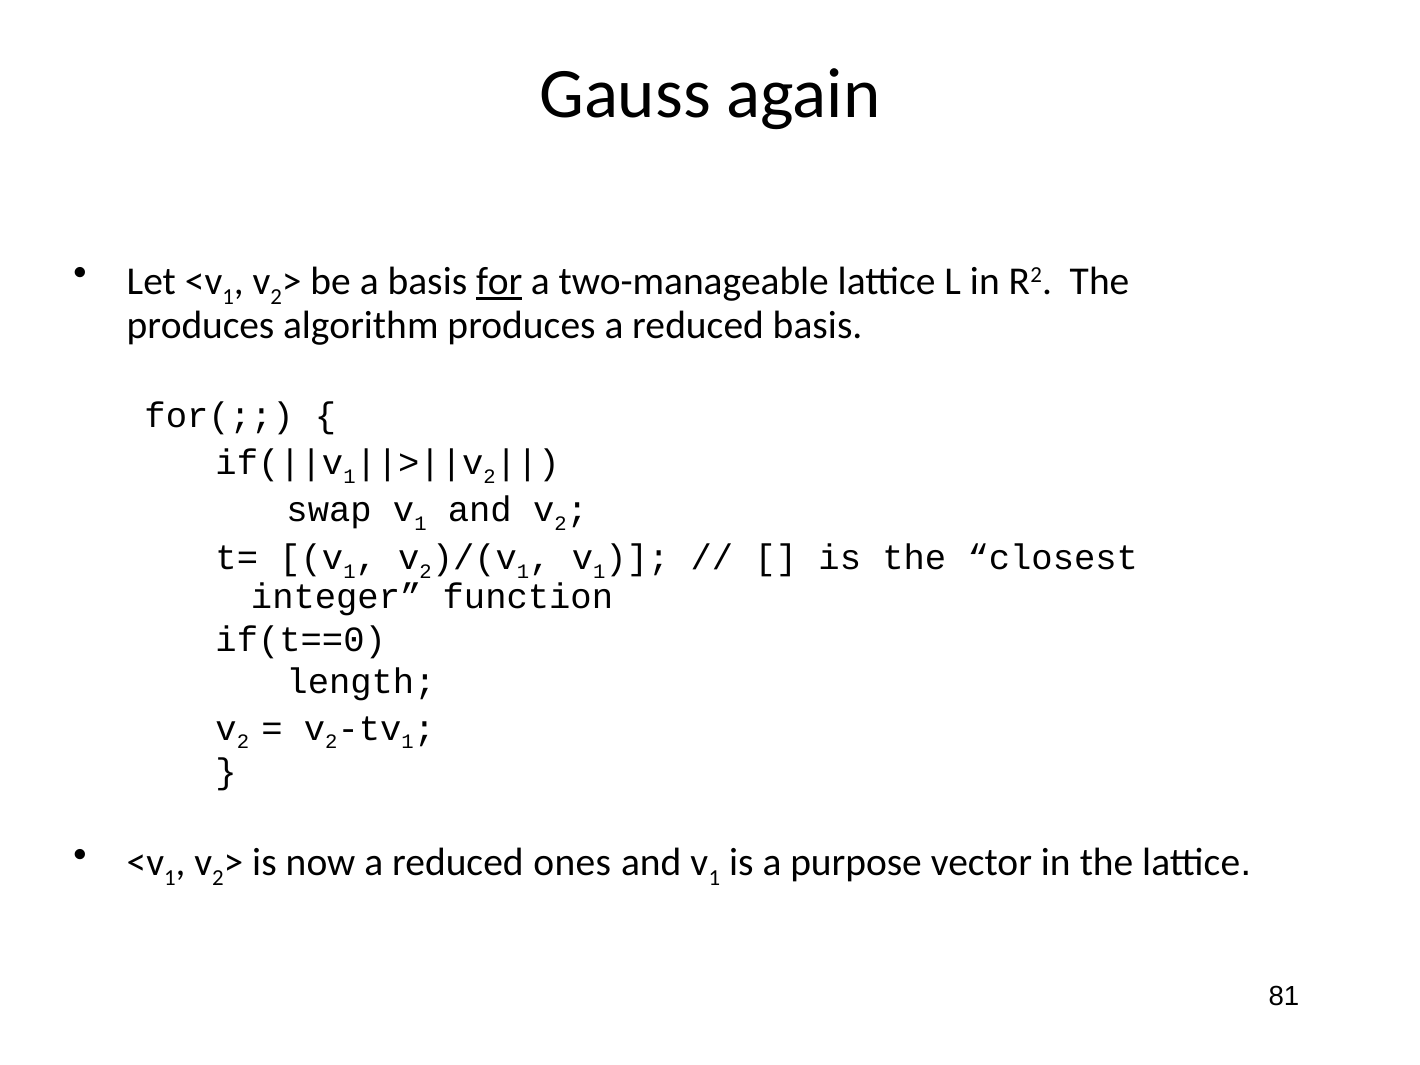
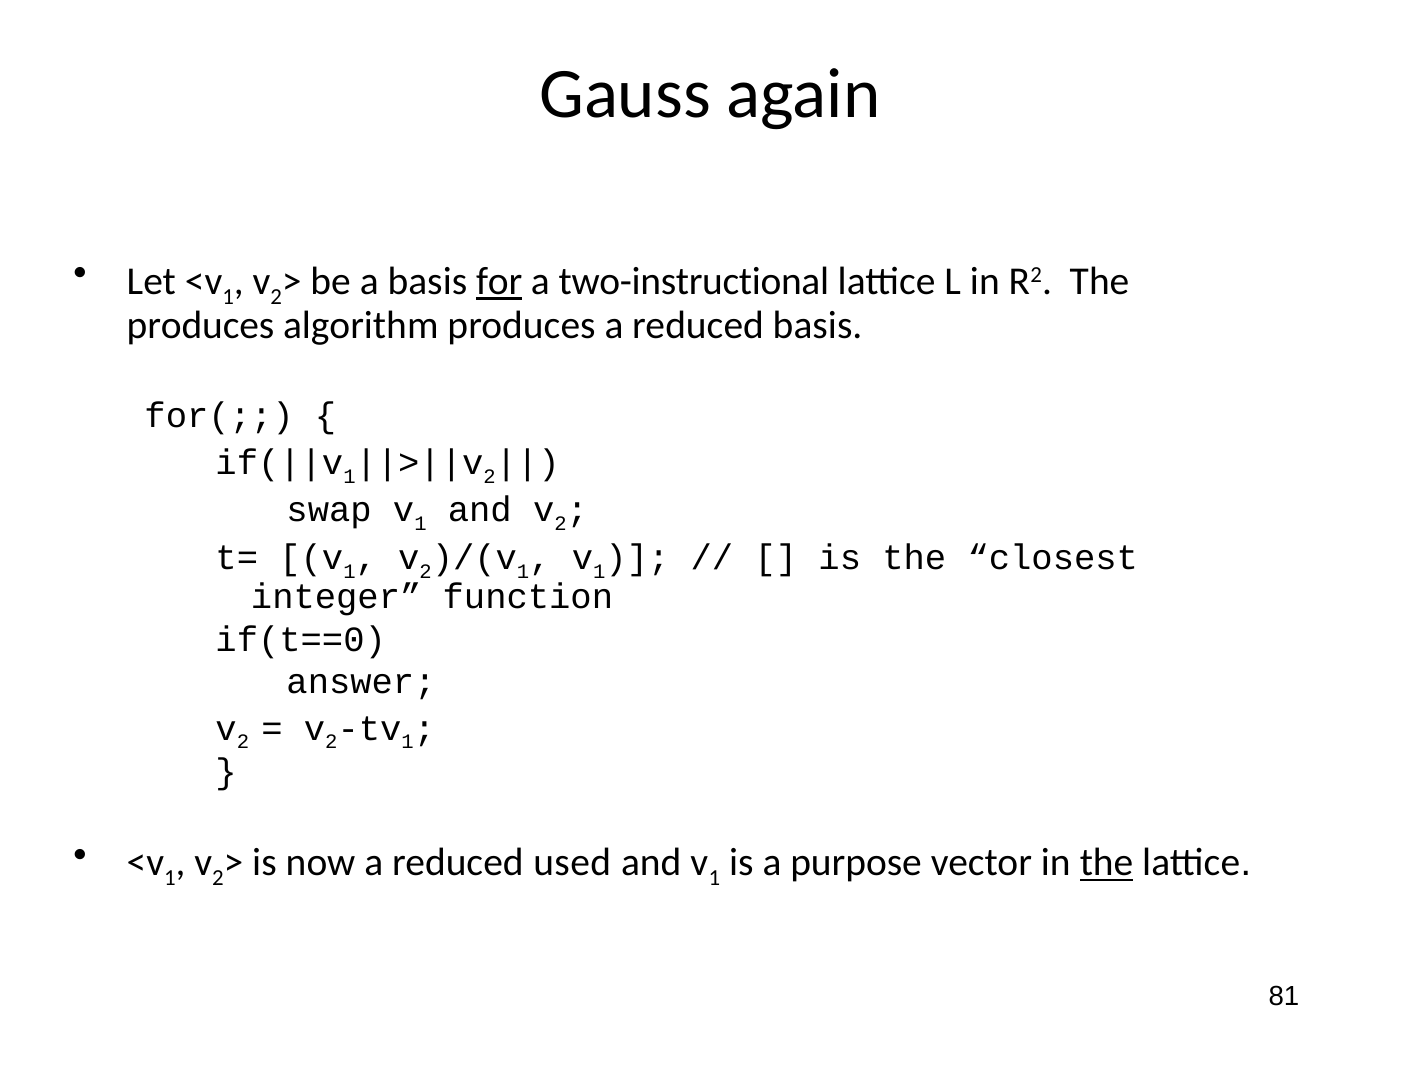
two-manageable: two-manageable -> two-instructional (694, 281)
length: length -> answer (361, 682)
ones: ones -> used (572, 863)
the underline: none -> present (1106, 863)
